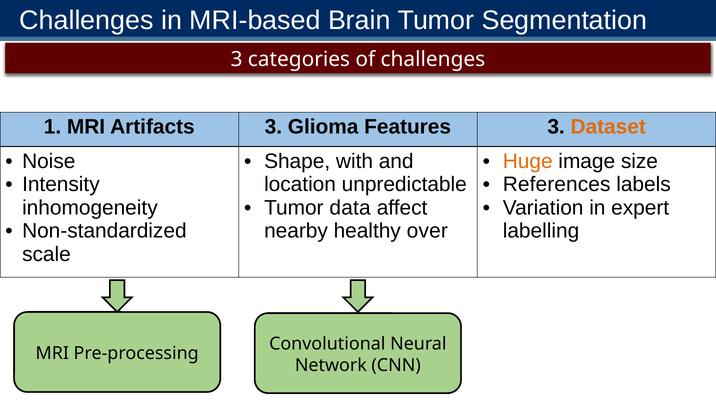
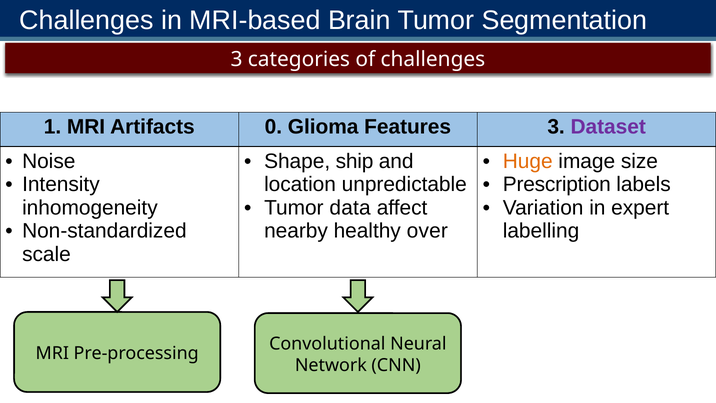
Artifacts 3: 3 -> 0 (273, 127)
Dataset colour: orange -> purple (608, 127)
with: with -> ship (355, 161)
References: References -> Prescription (557, 184)
